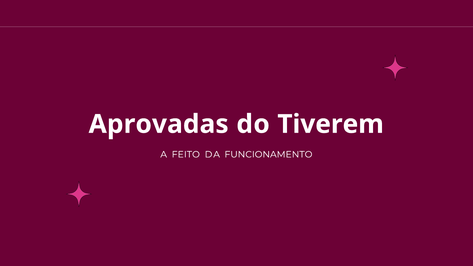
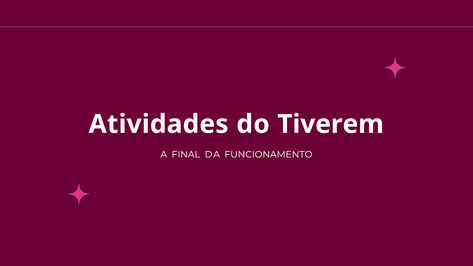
Aprovadas: Aprovadas -> Atividades (159, 124)
FEITO: FEITO -> FINAL (186, 154)
